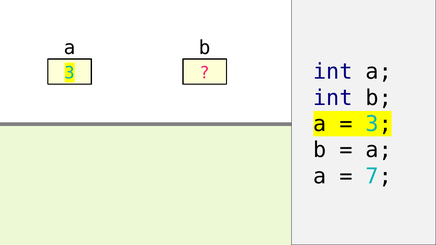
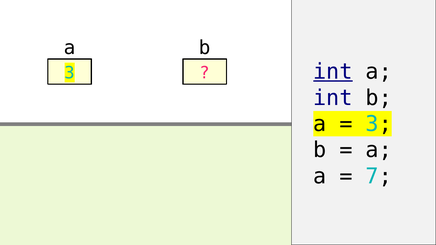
int underline: none -> present (333, 72)
